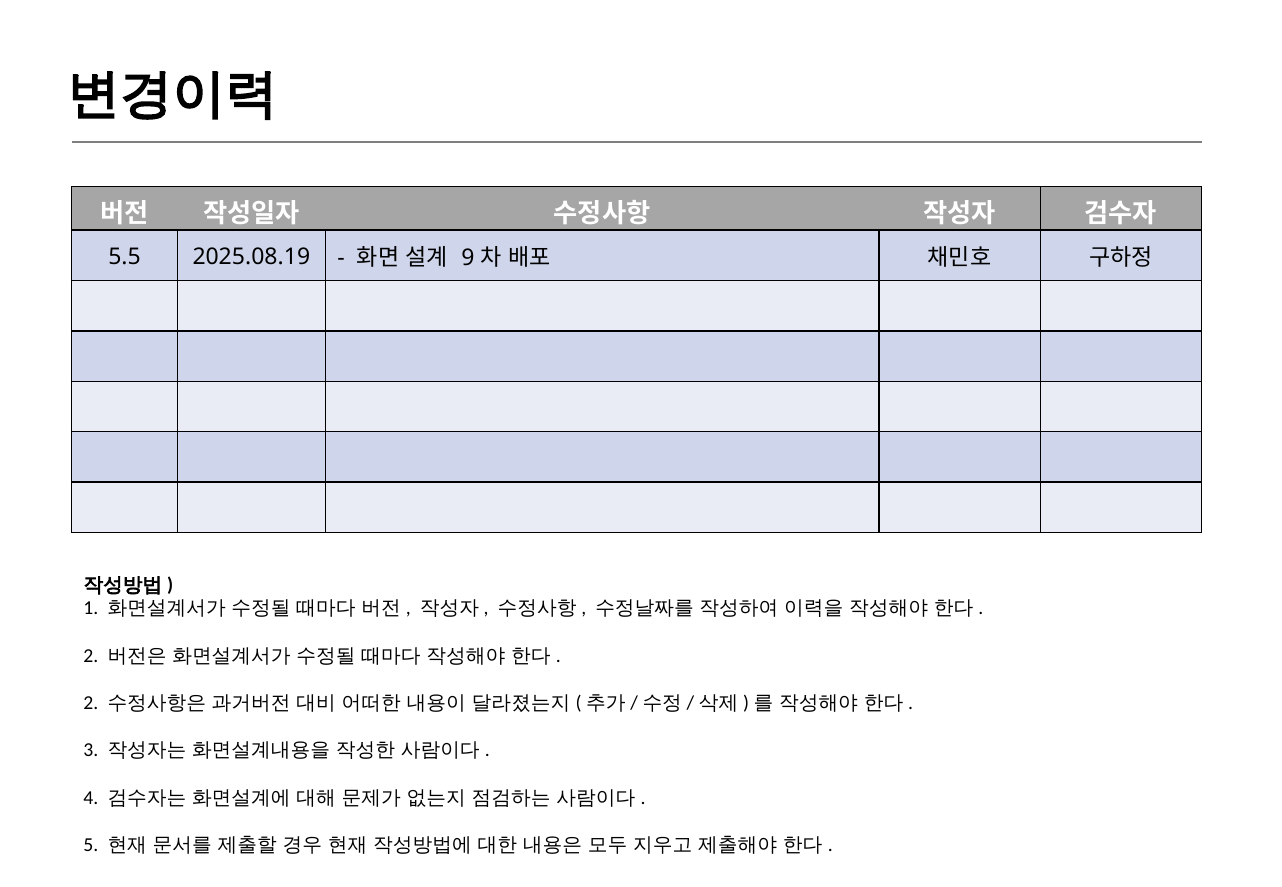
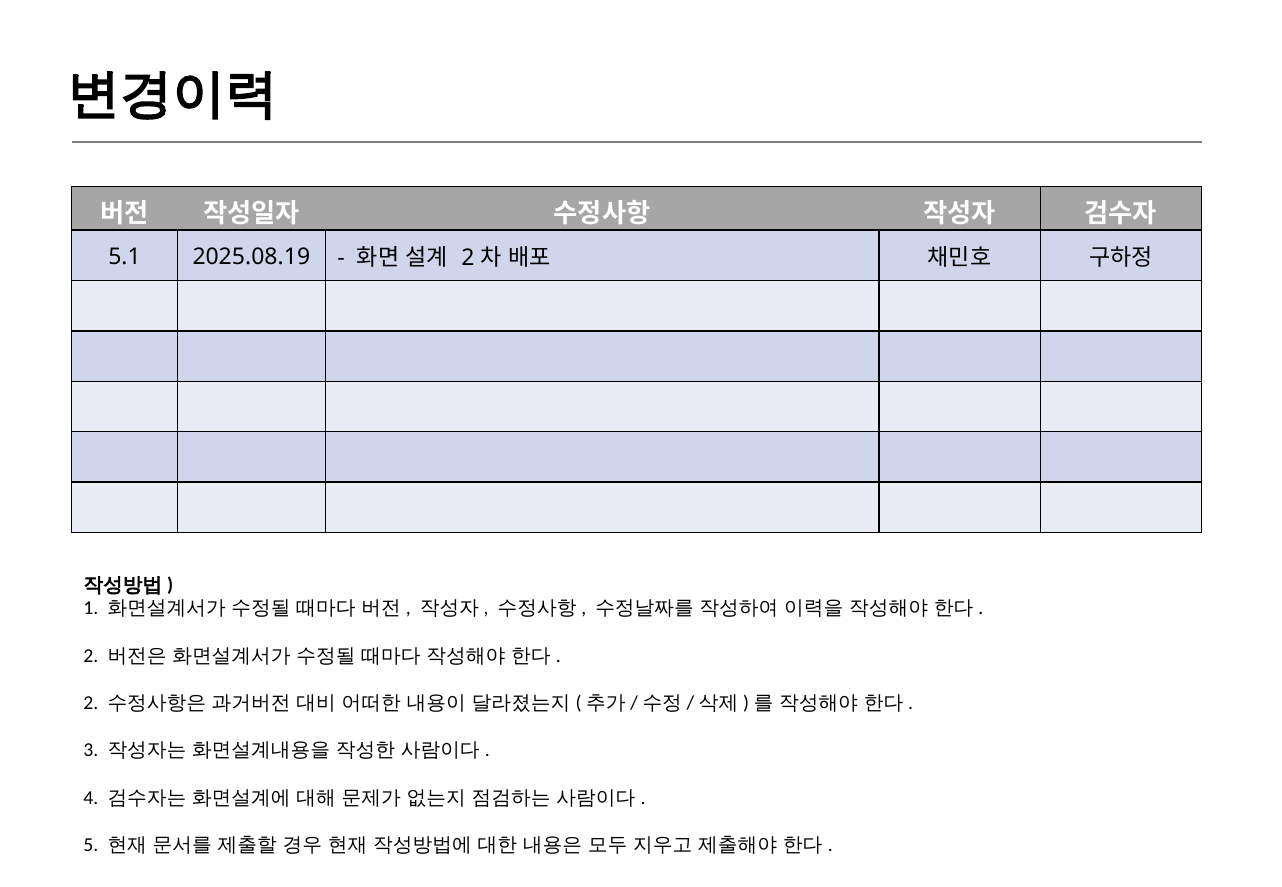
5.5: 5.5 -> 5.1 (125, 257)
9: 9 -> 2 (468, 258)
